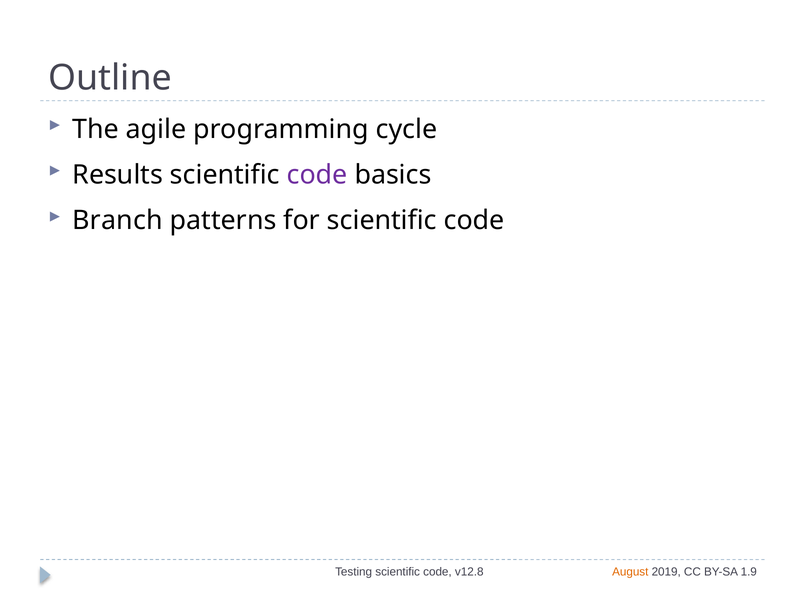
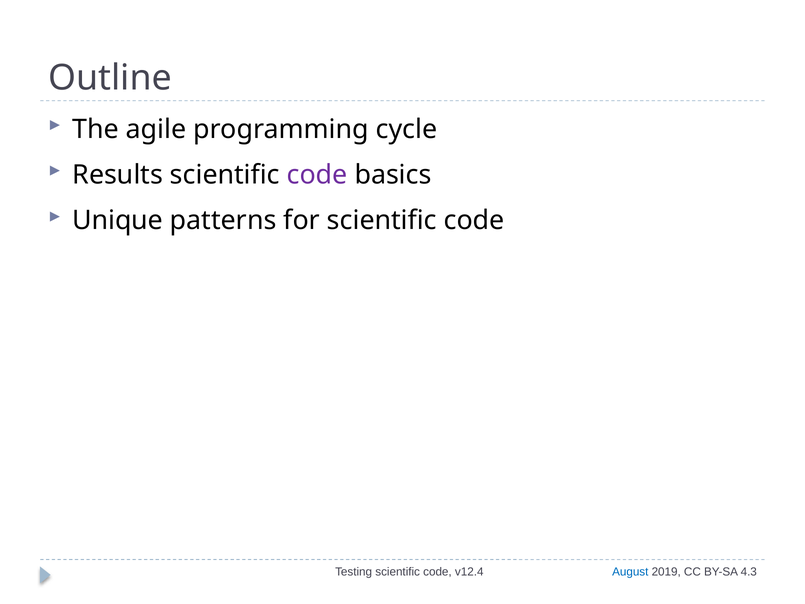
Branch: Branch -> Unique (118, 221)
v12.8: v12.8 -> v12.4 (469, 571)
August colour: orange -> blue (630, 571)
1.9: 1.9 -> 4.3 (749, 571)
